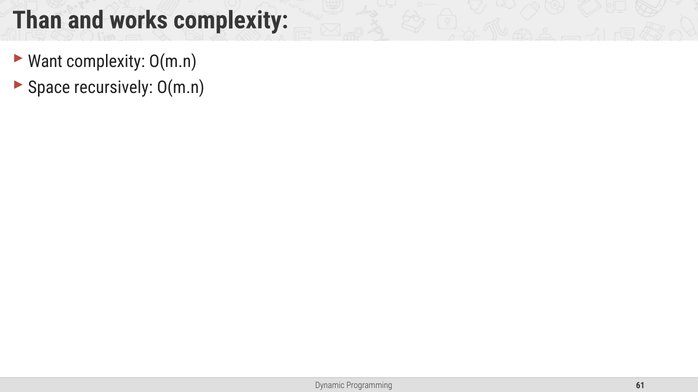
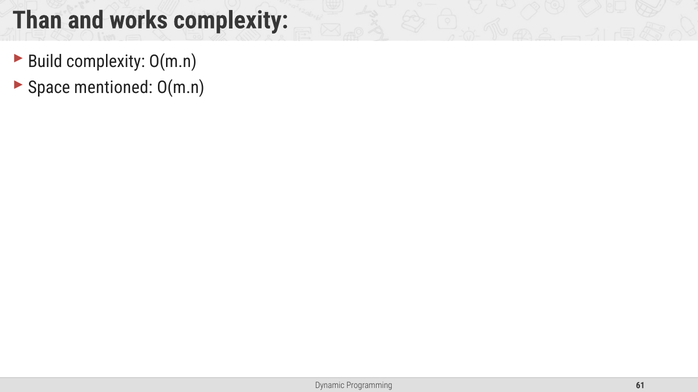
Want: Want -> Build (45, 61)
recursively: recursively -> mentioned (113, 87)
